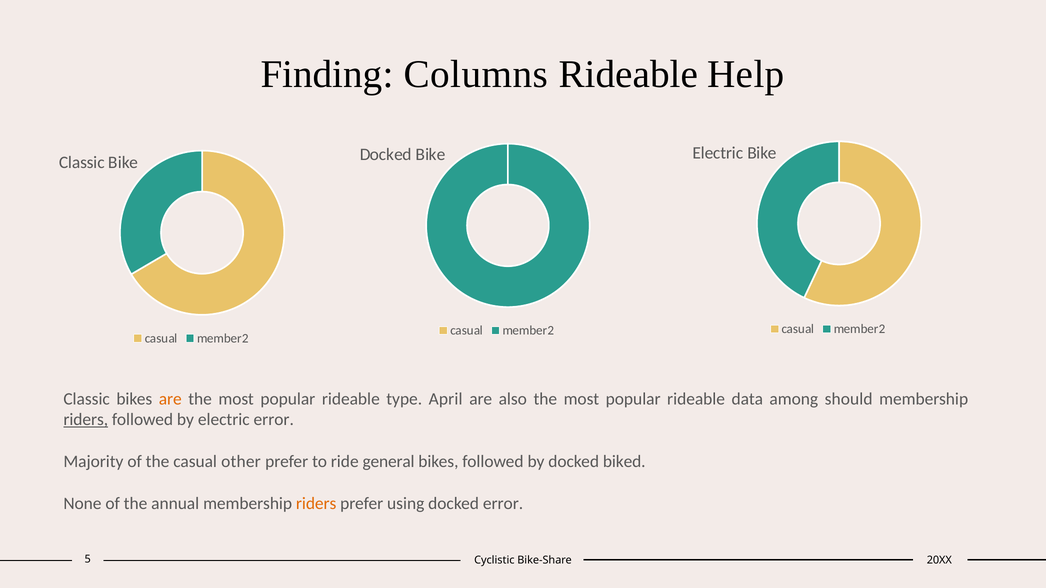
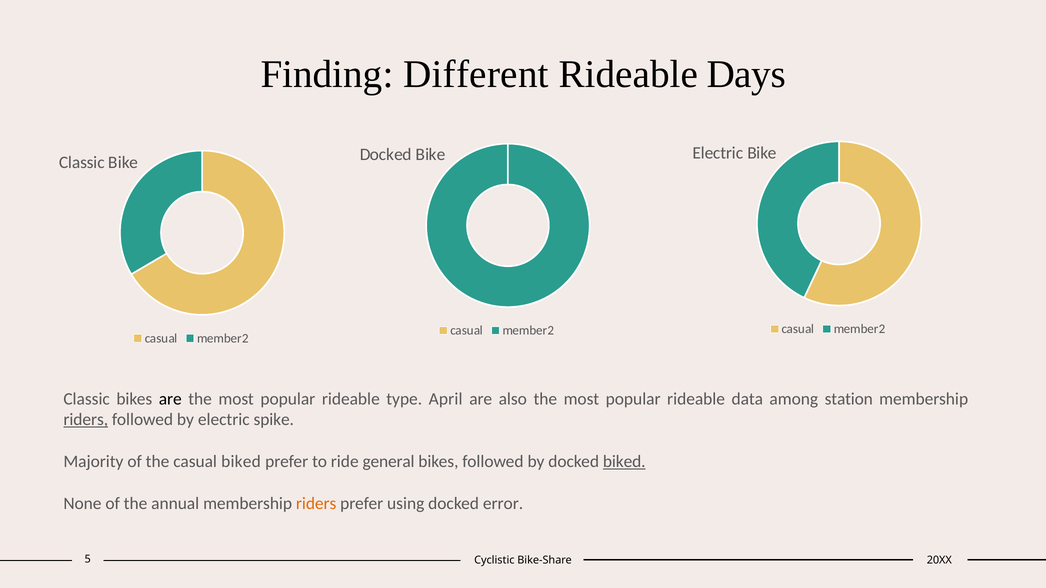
Columns: Columns -> Different (476, 74)
Help: Help -> Days (746, 74)
are colour: orange -> black (170, 399)
should: should -> station (849, 399)
electric error: error -> spike (274, 420)
casual other: other -> biked (241, 462)
biked underline: none -> present (624, 462)
